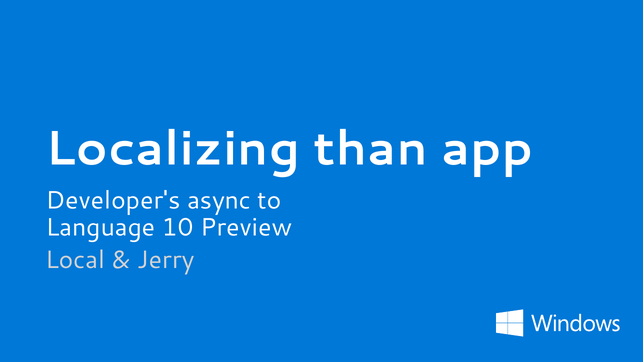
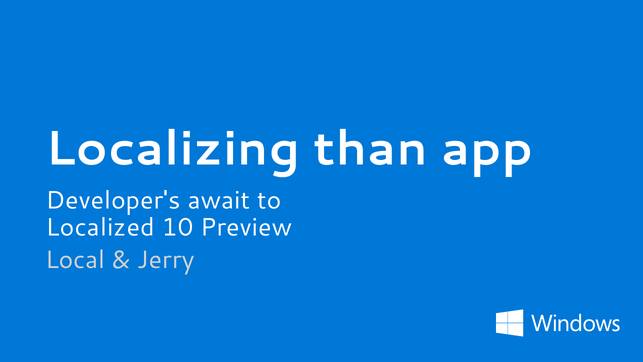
async: async -> await (219, 200)
Language: Language -> Localized (100, 227)
